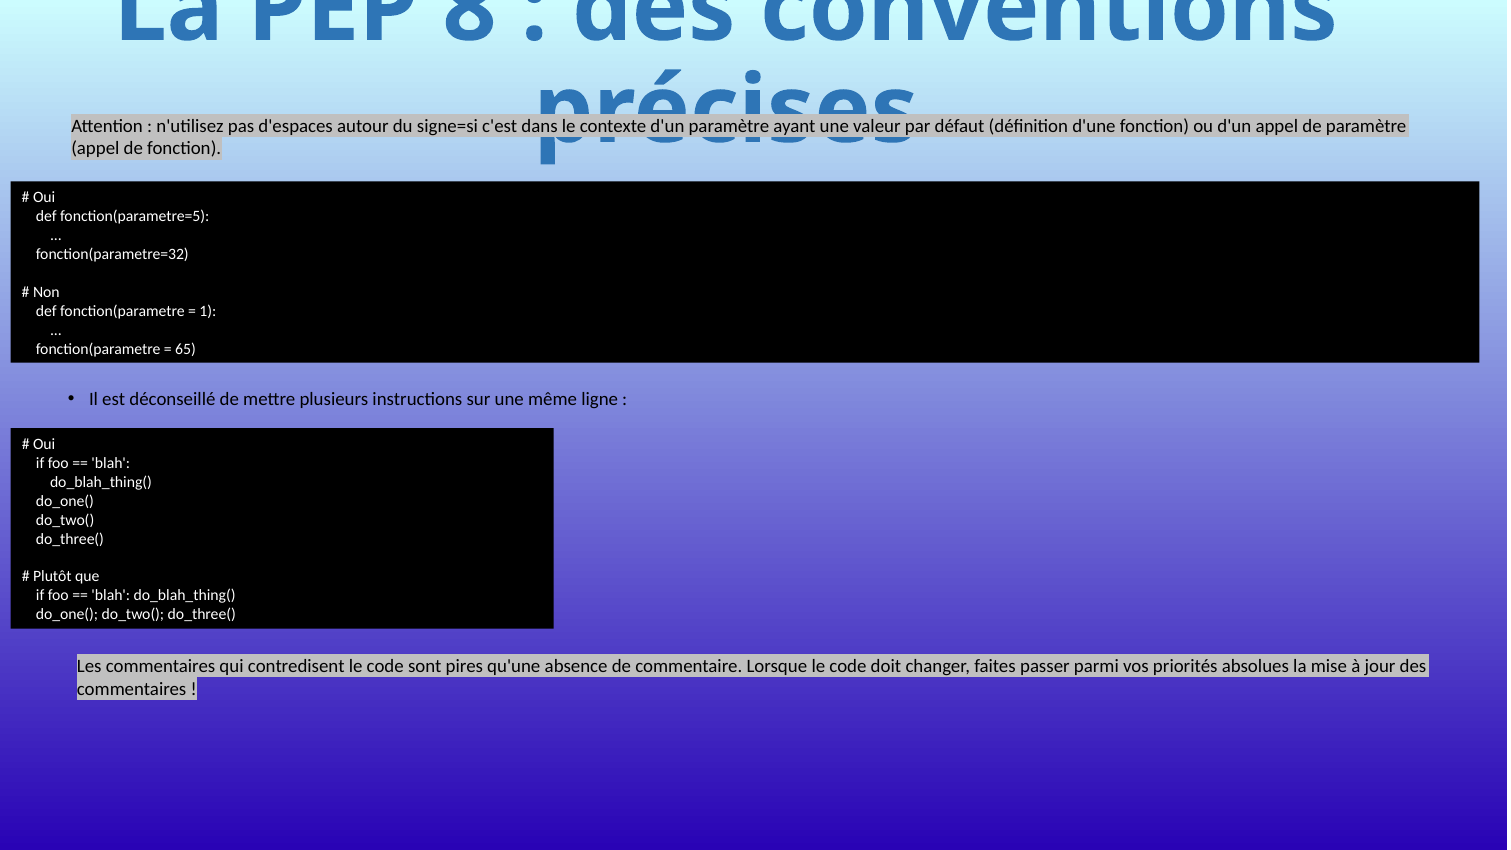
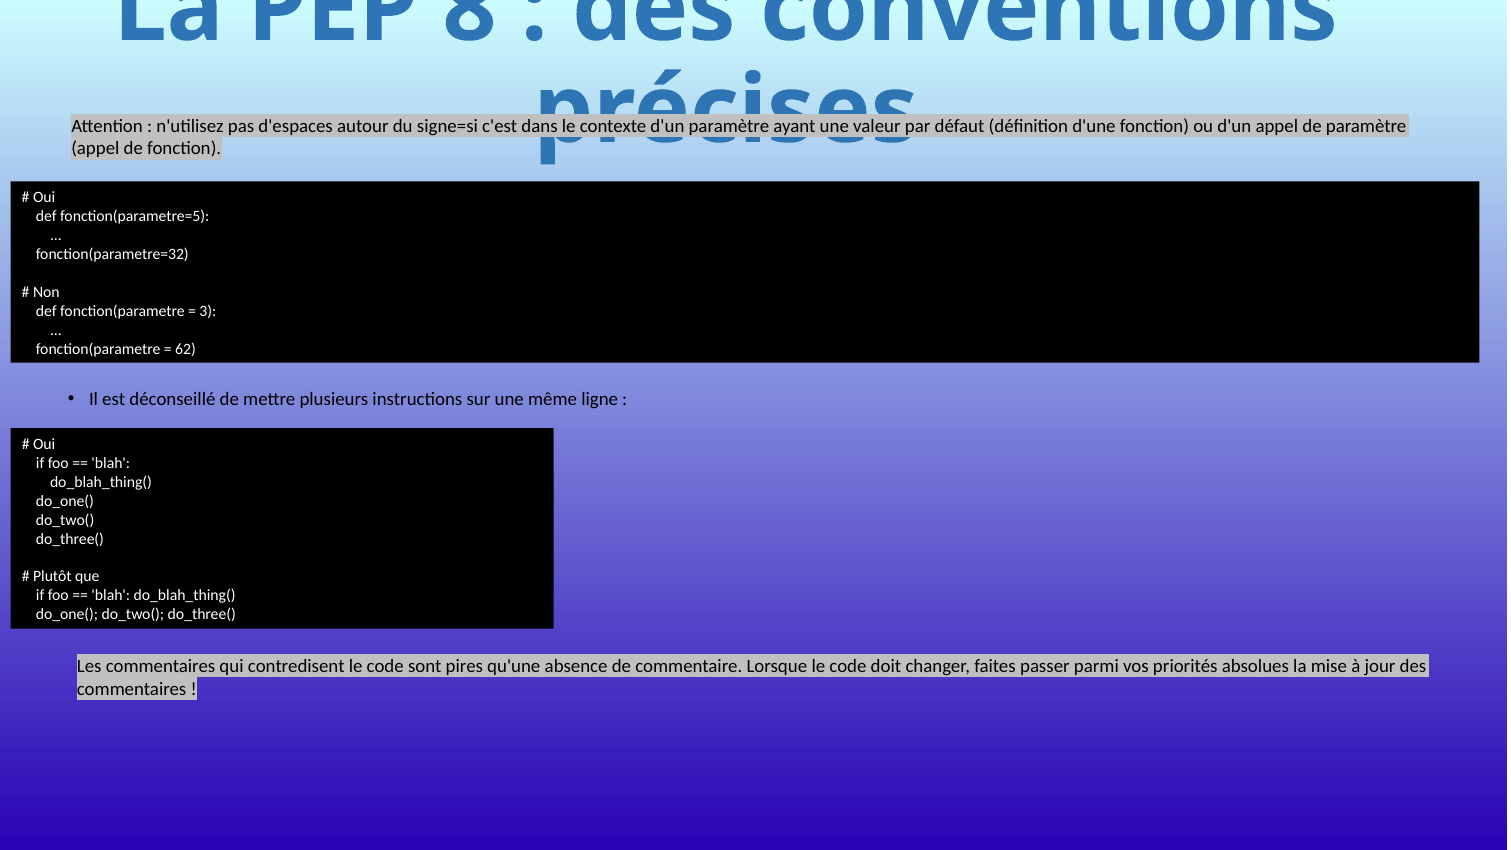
1: 1 -> 3 (208, 311)
65: 65 -> 62 (186, 349)
